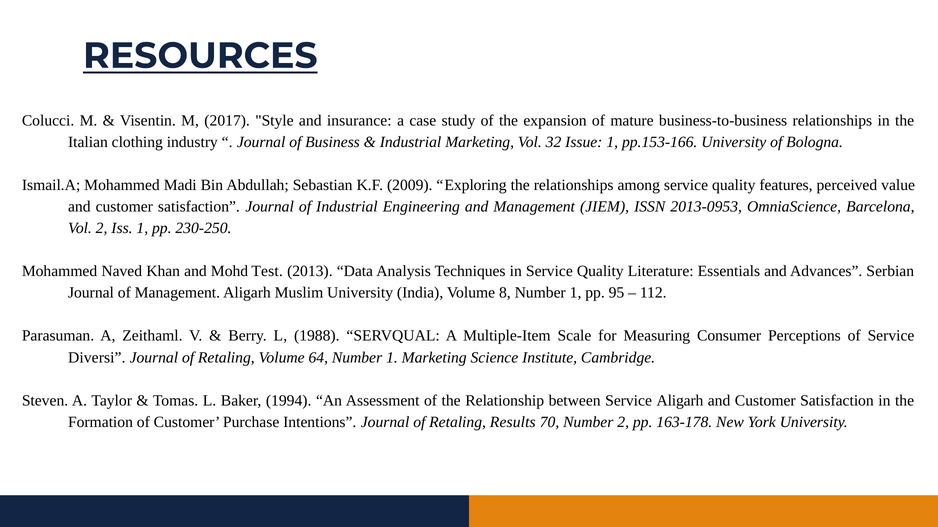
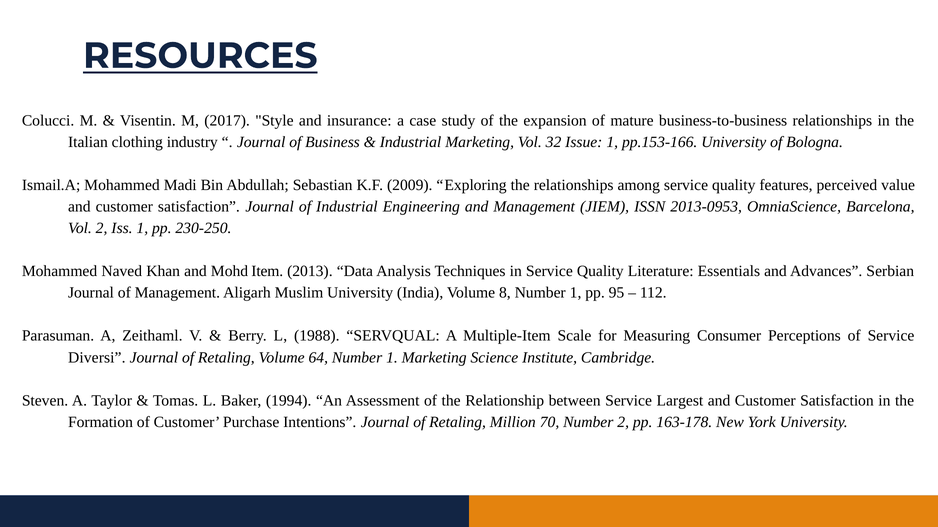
Test: Test -> Item (267, 272)
Service Aligarh: Aligarh -> Largest (680, 401)
Results: Results -> Million (513, 423)
